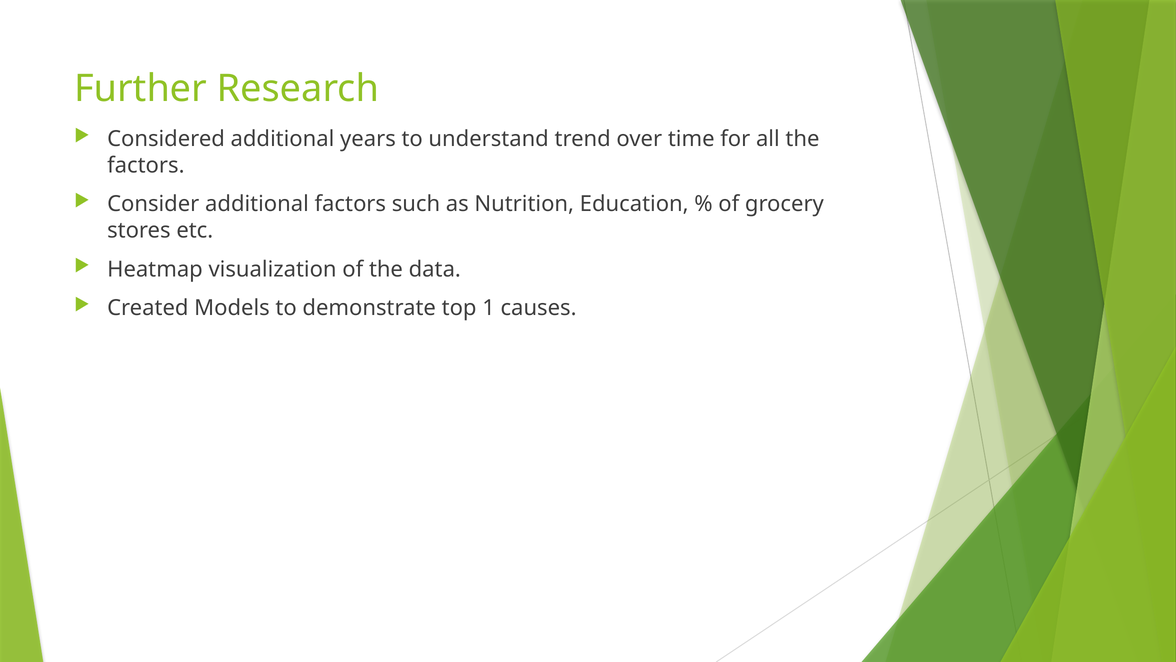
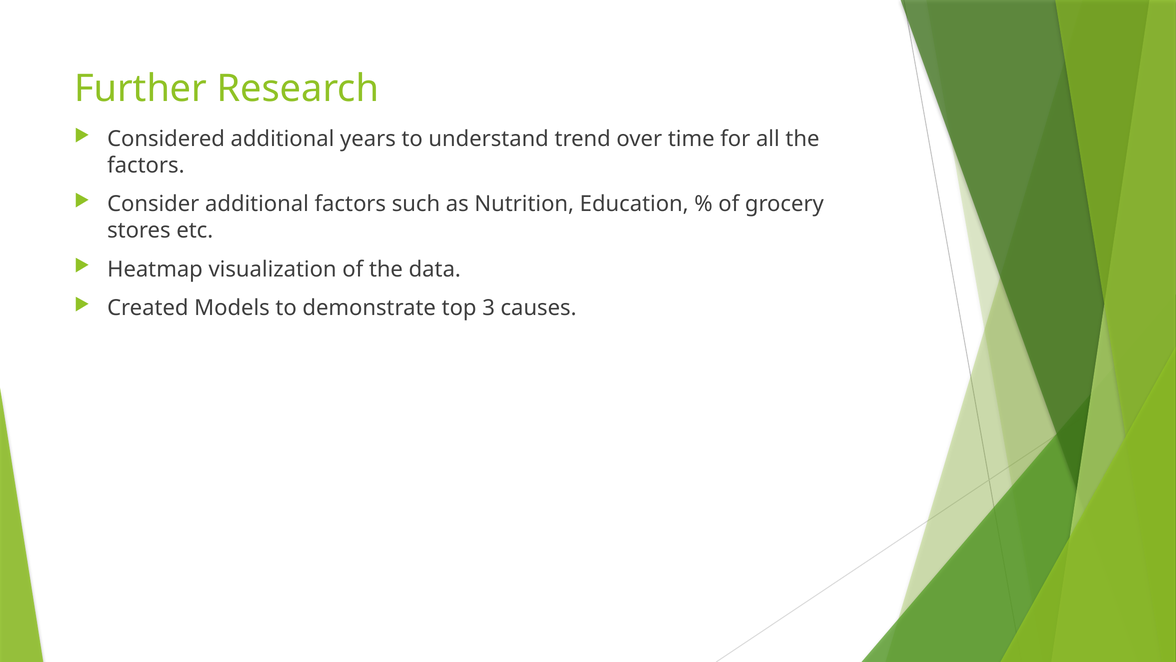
1: 1 -> 3 (489, 308)
